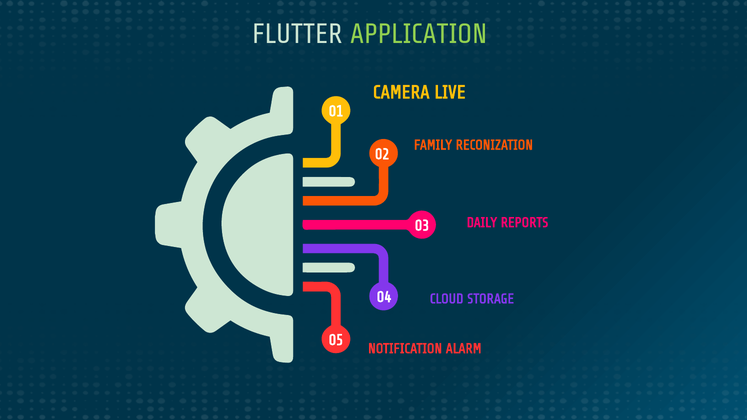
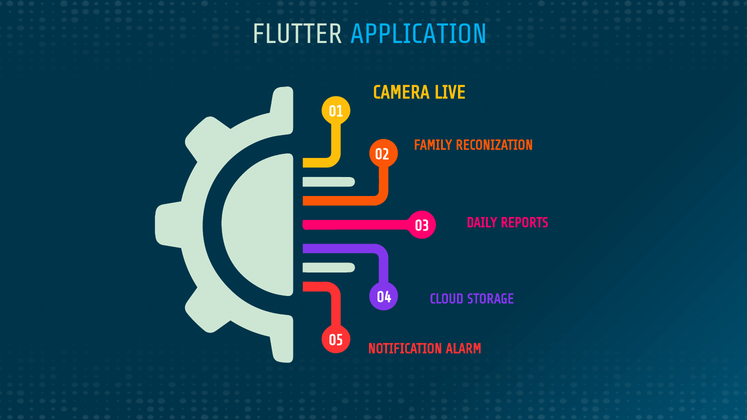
APPLICATION colour: light green -> light blue (419, 34)
